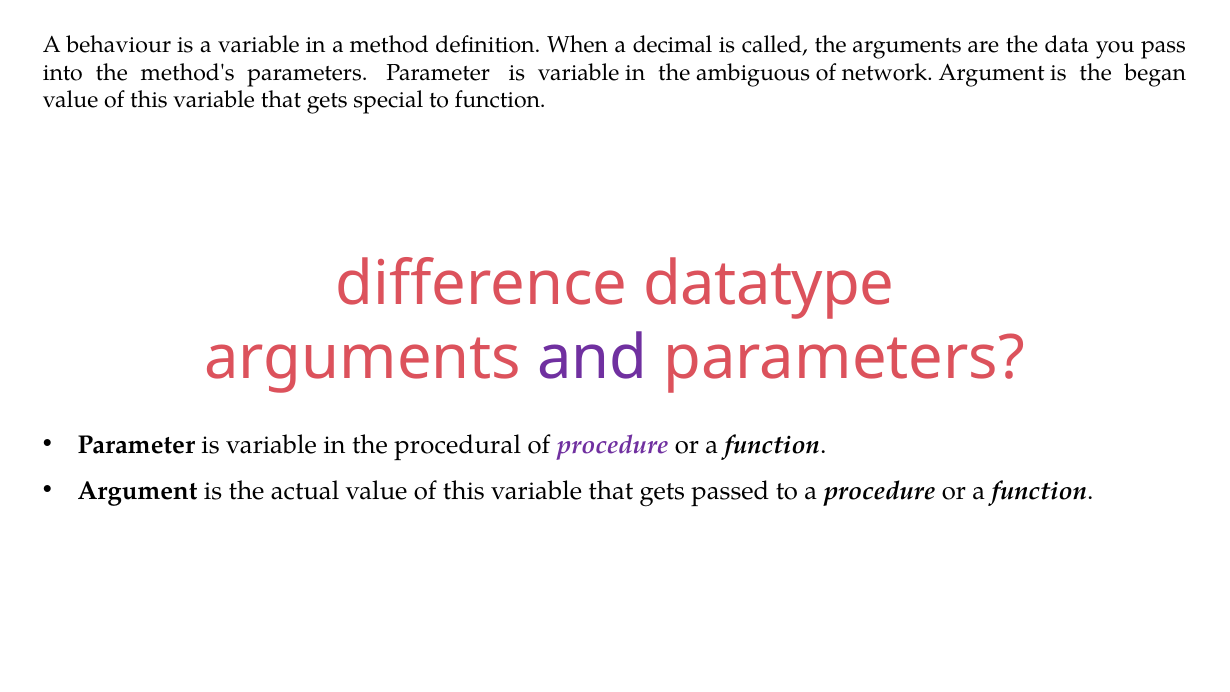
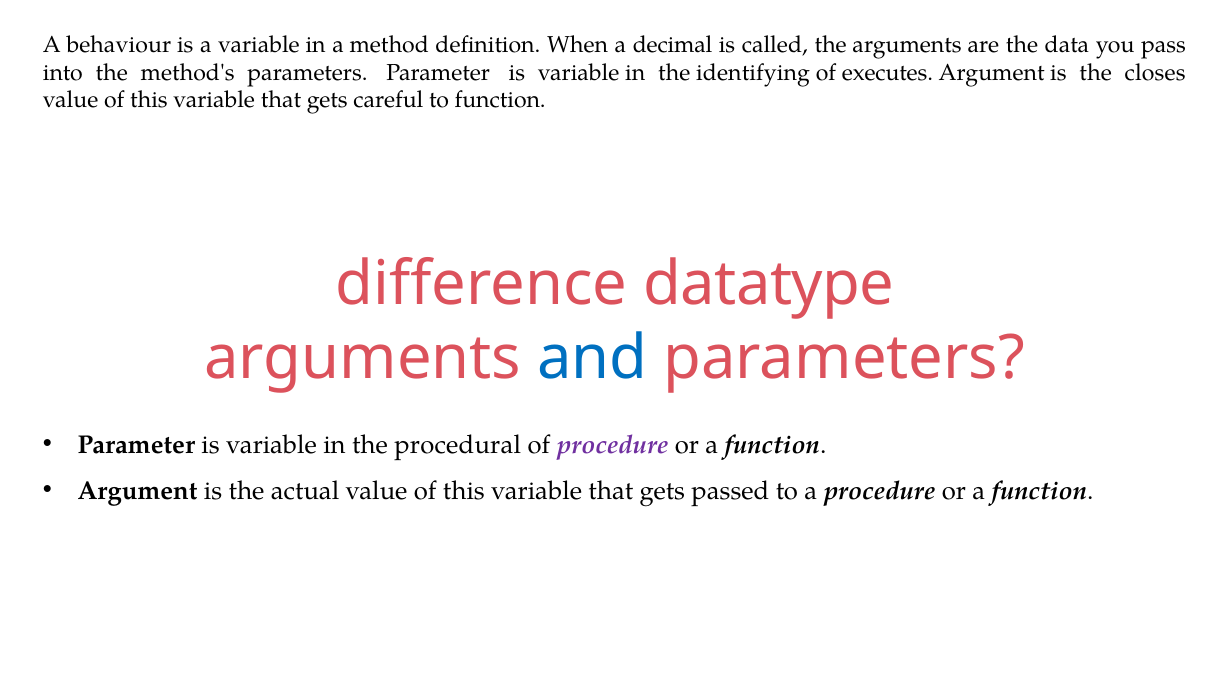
ambiguous: ambiguous -> identifying (753, 73)
network: network -> executes (887, 73)
began: began -> closes (1155, 73)
special: special -> careful (388, 100)
and colour: purple -> blue (592, 358)
